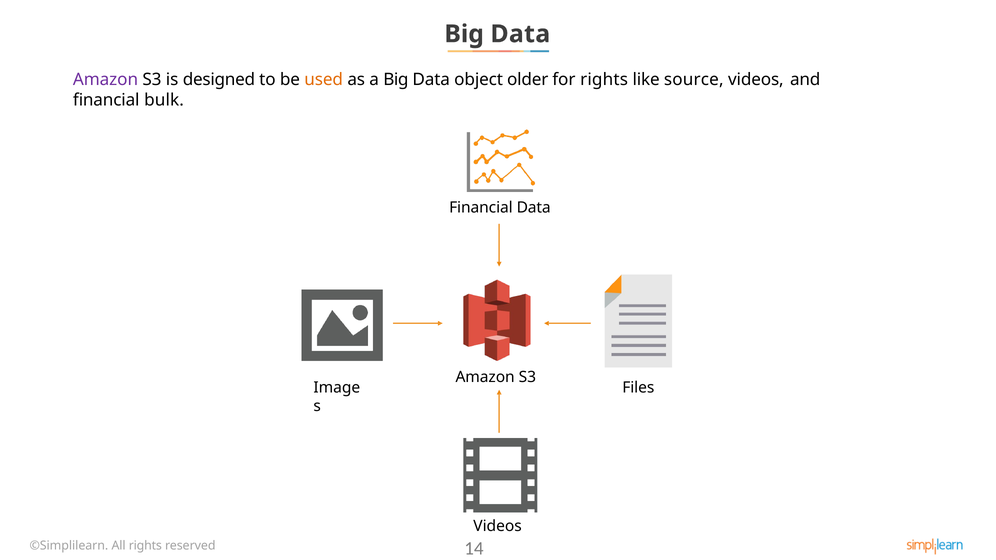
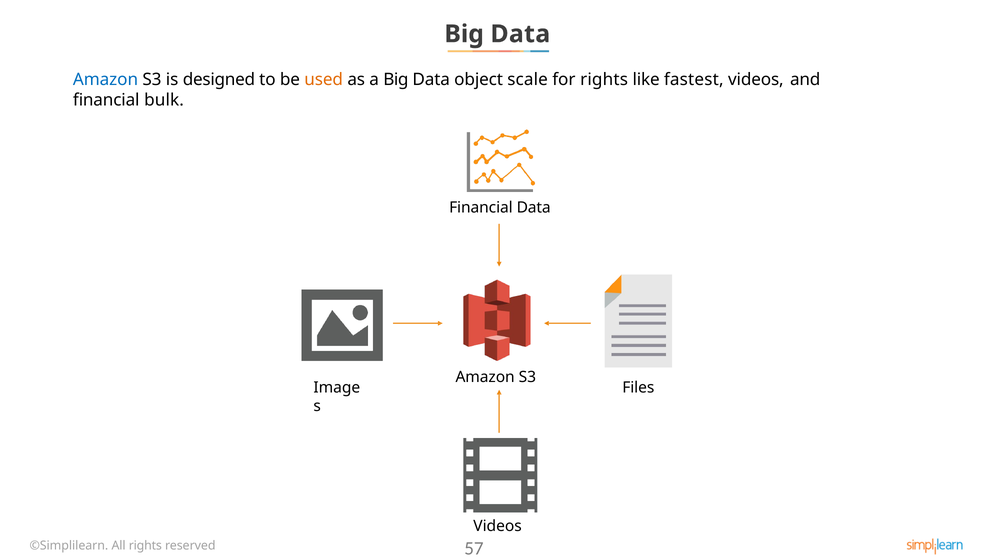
Amazon colour: purple -> blue (105, 80)
older: older -> scale (528, 80)
source: source -> fastest (694, 80)
14: 14 -> 57 (474, 549)
